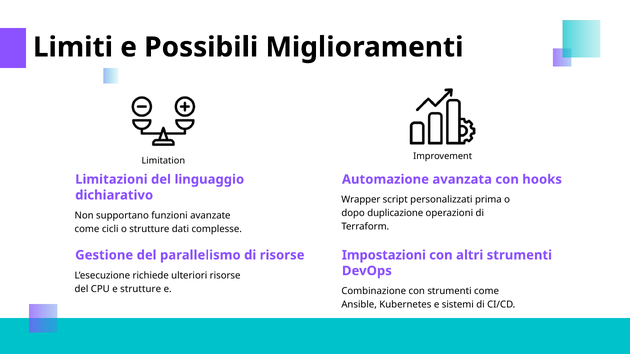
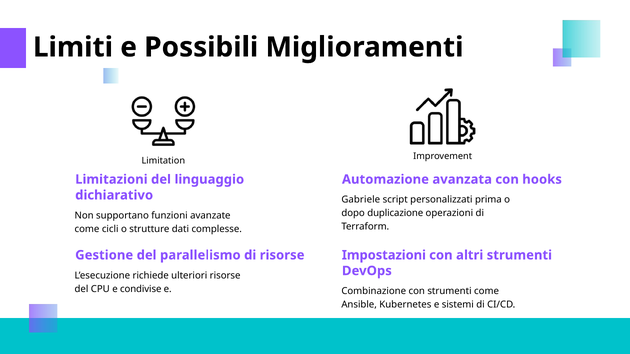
Wrapper: Wrapper -> Gabriele (361, 200)
e strutture: strutture -> condivise (141, 289)
